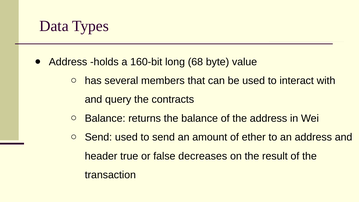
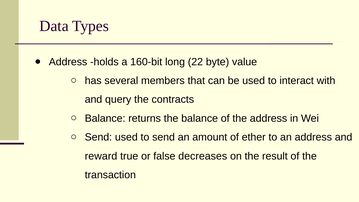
68: 68 -> 22 (195, 62)
header: header -> reward (101, 156)
